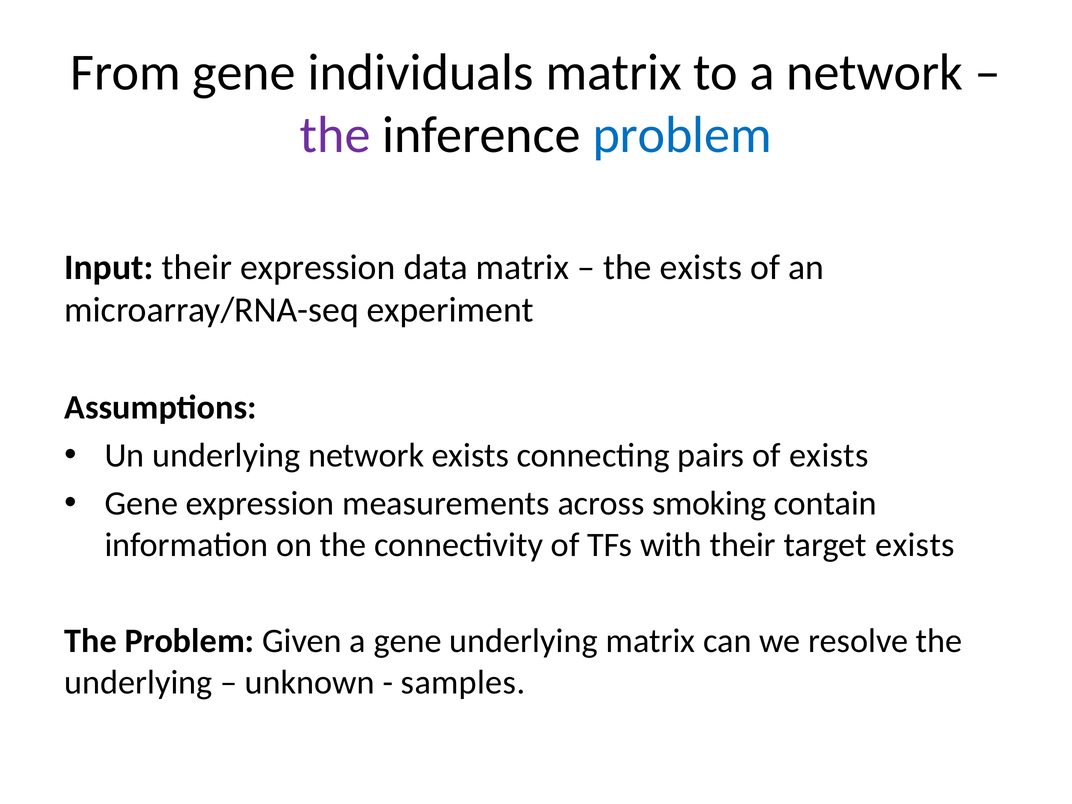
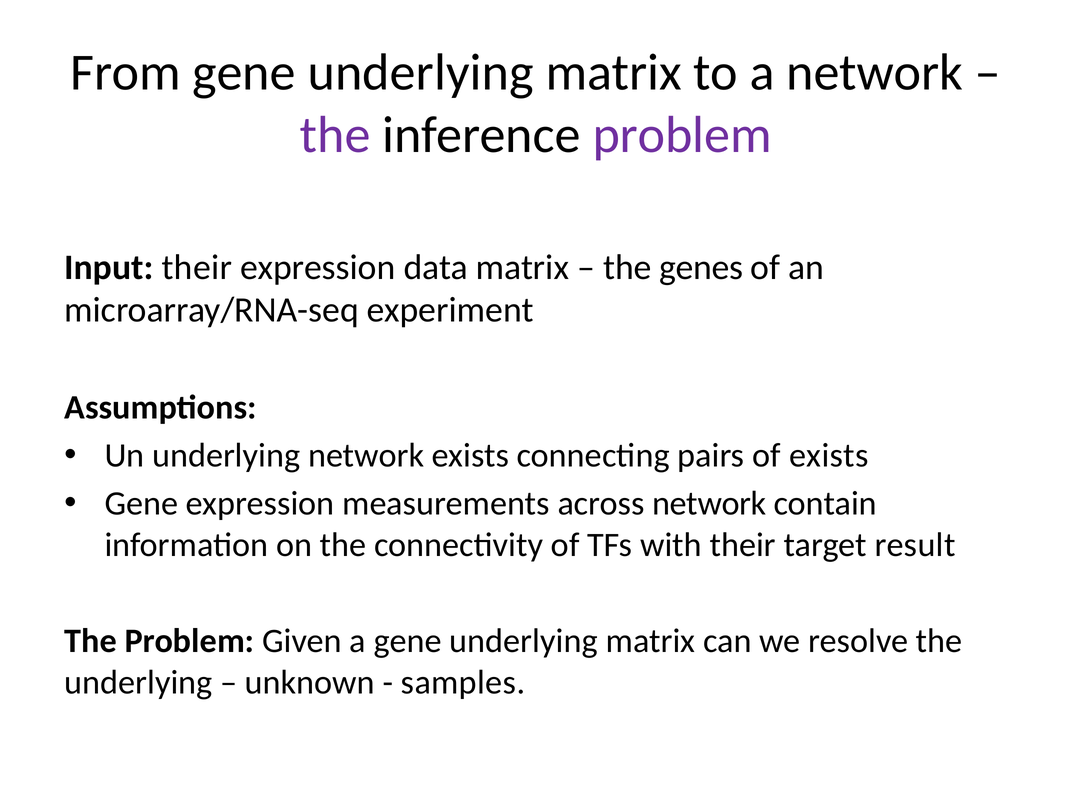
From gene individuals: individuals -> underlying (421, 72)
problem colour: blue -> purple (682, 135)
the exists: exists -> genes (701, 267)
across smoking: smoking -> network (709, 504)
target exists: exists -> result (915, 545)
